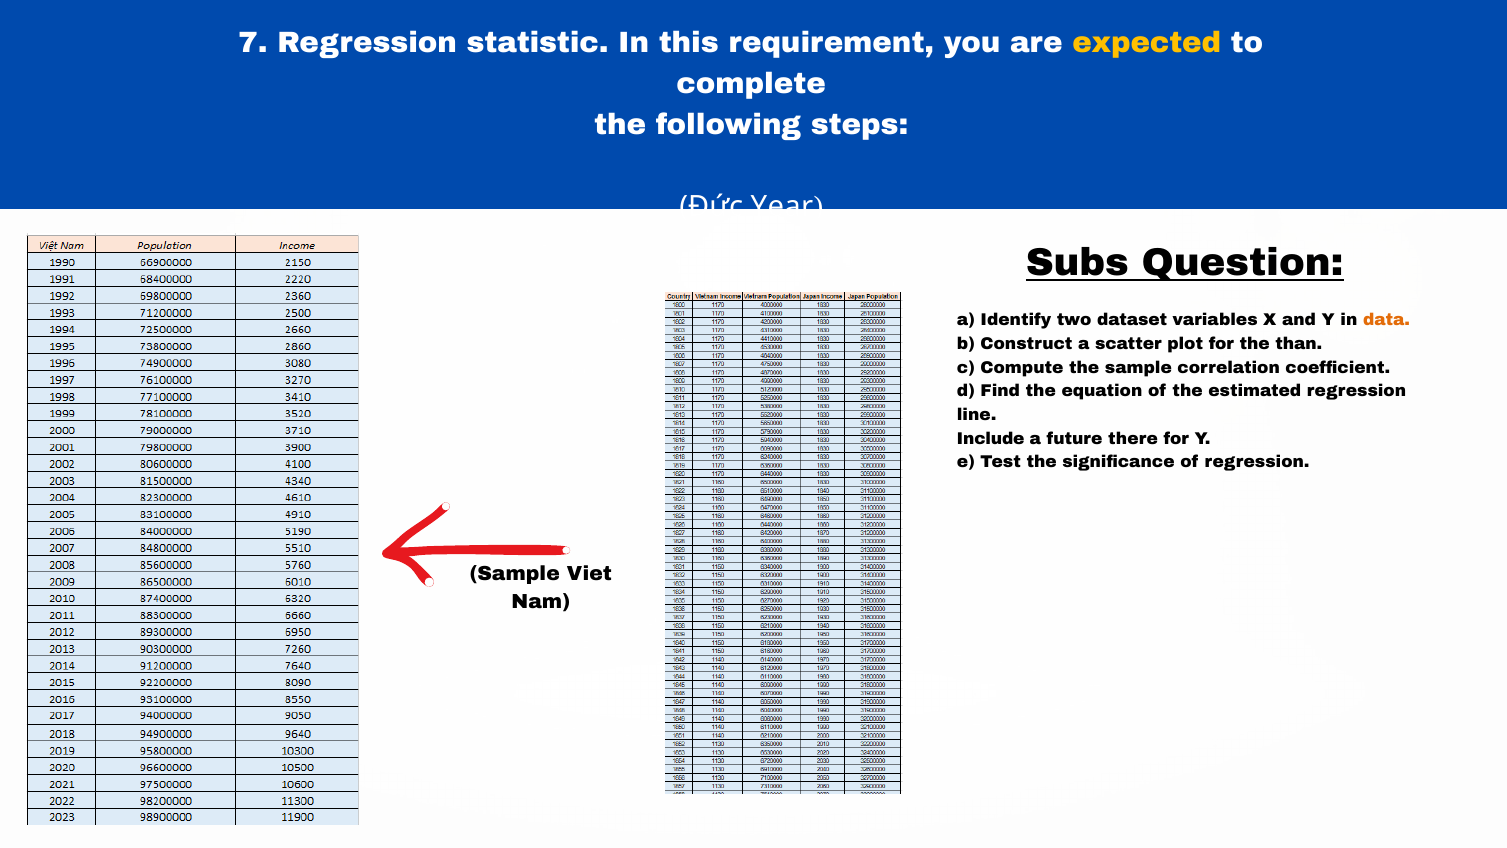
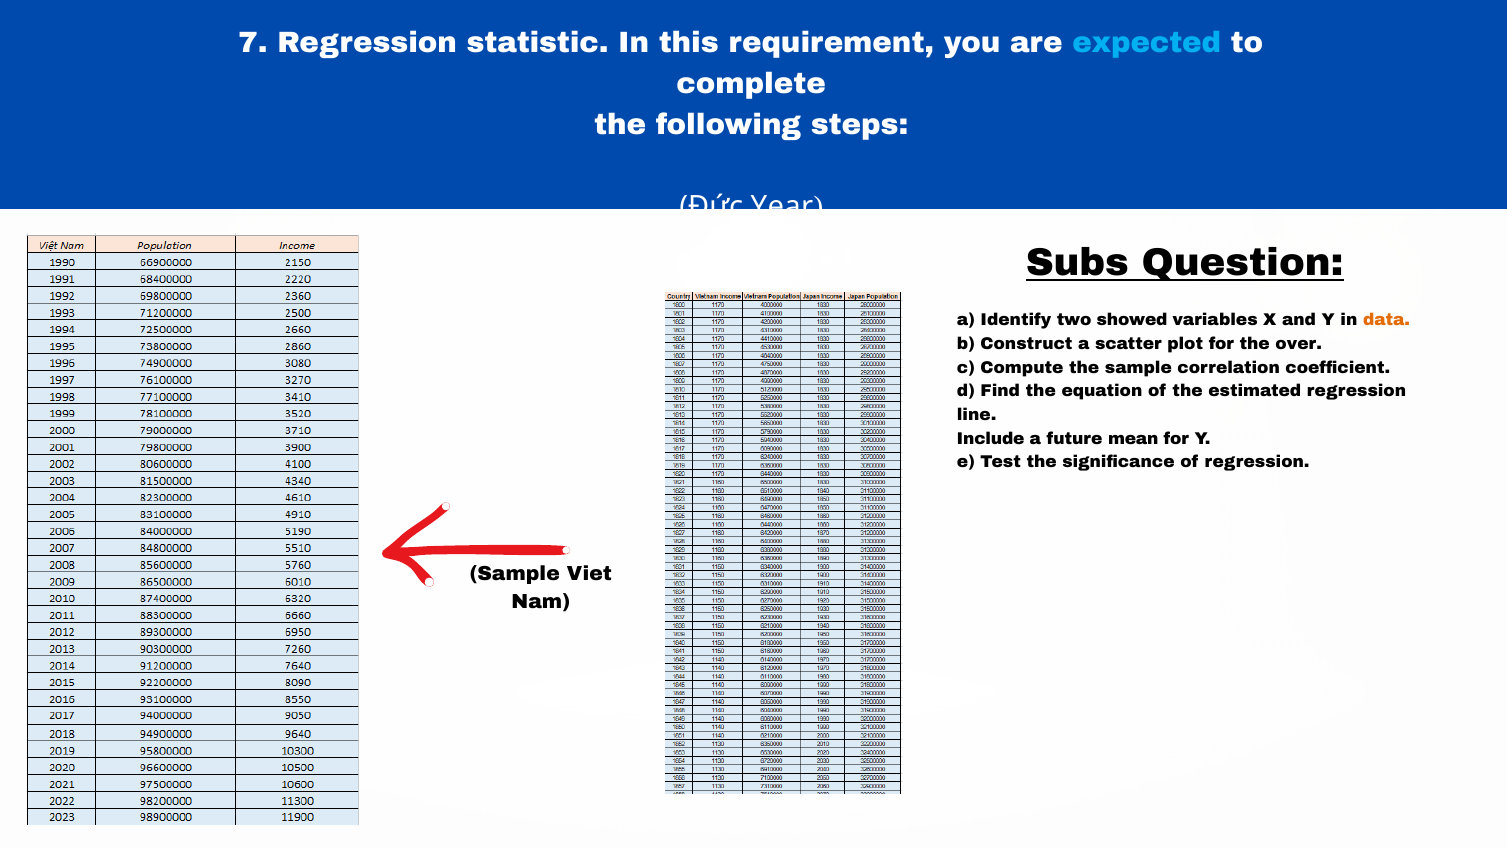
expected colour: yellow -> light blue (1147, 42)
dataset: dataset -> showed (1132, 320)
than: than -> over (1299, 344)
there: there -> mean (1133, 438)
